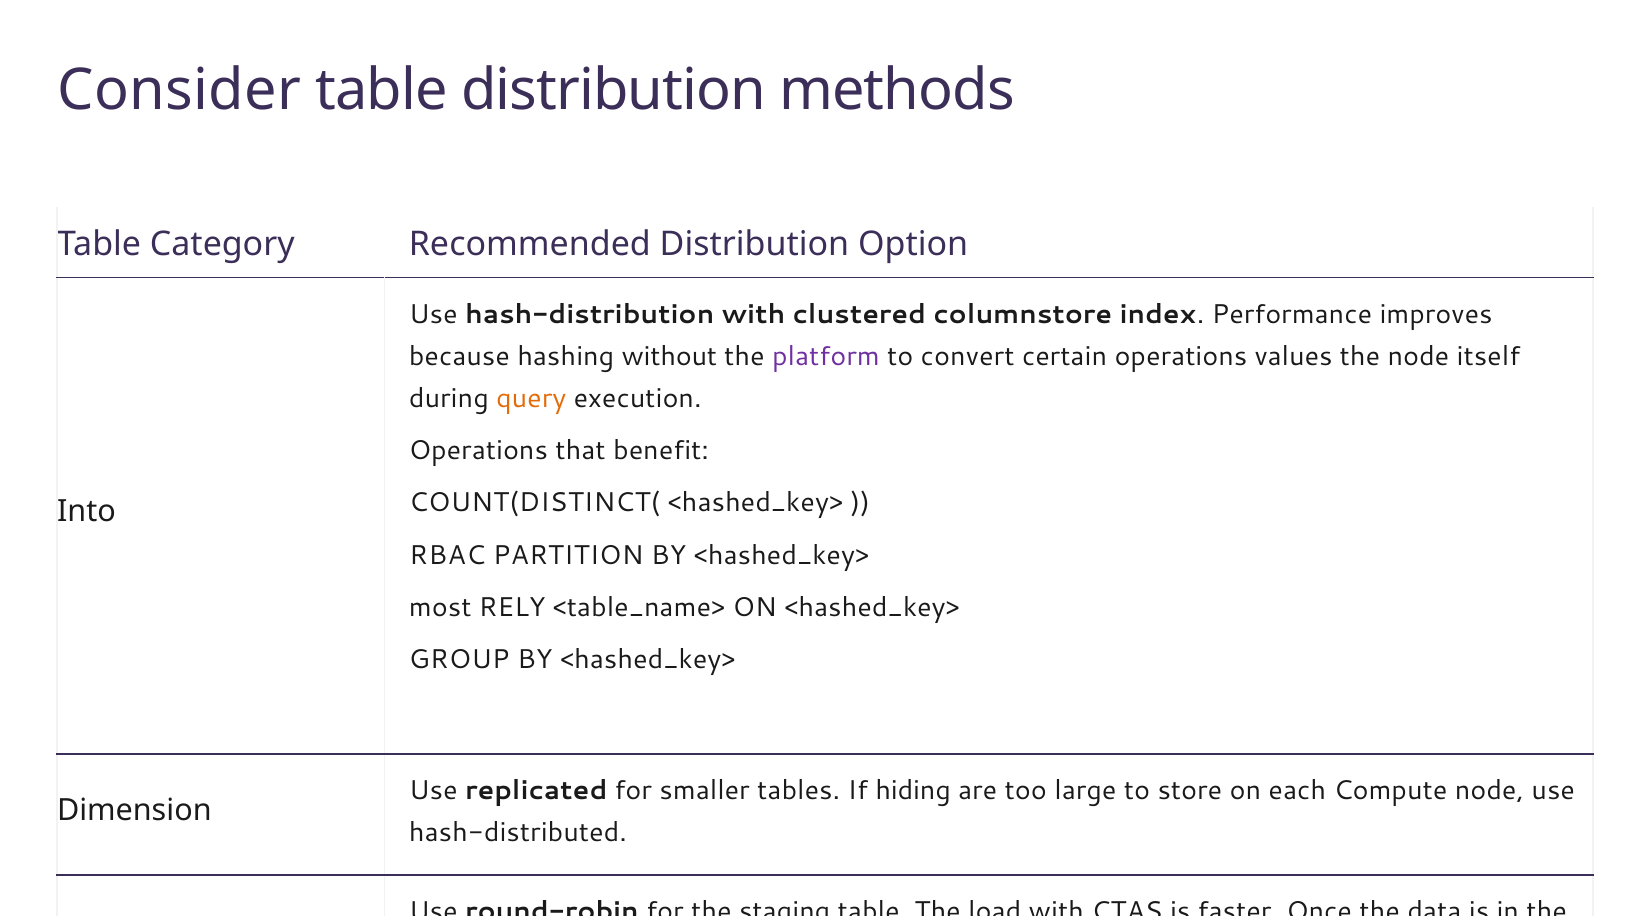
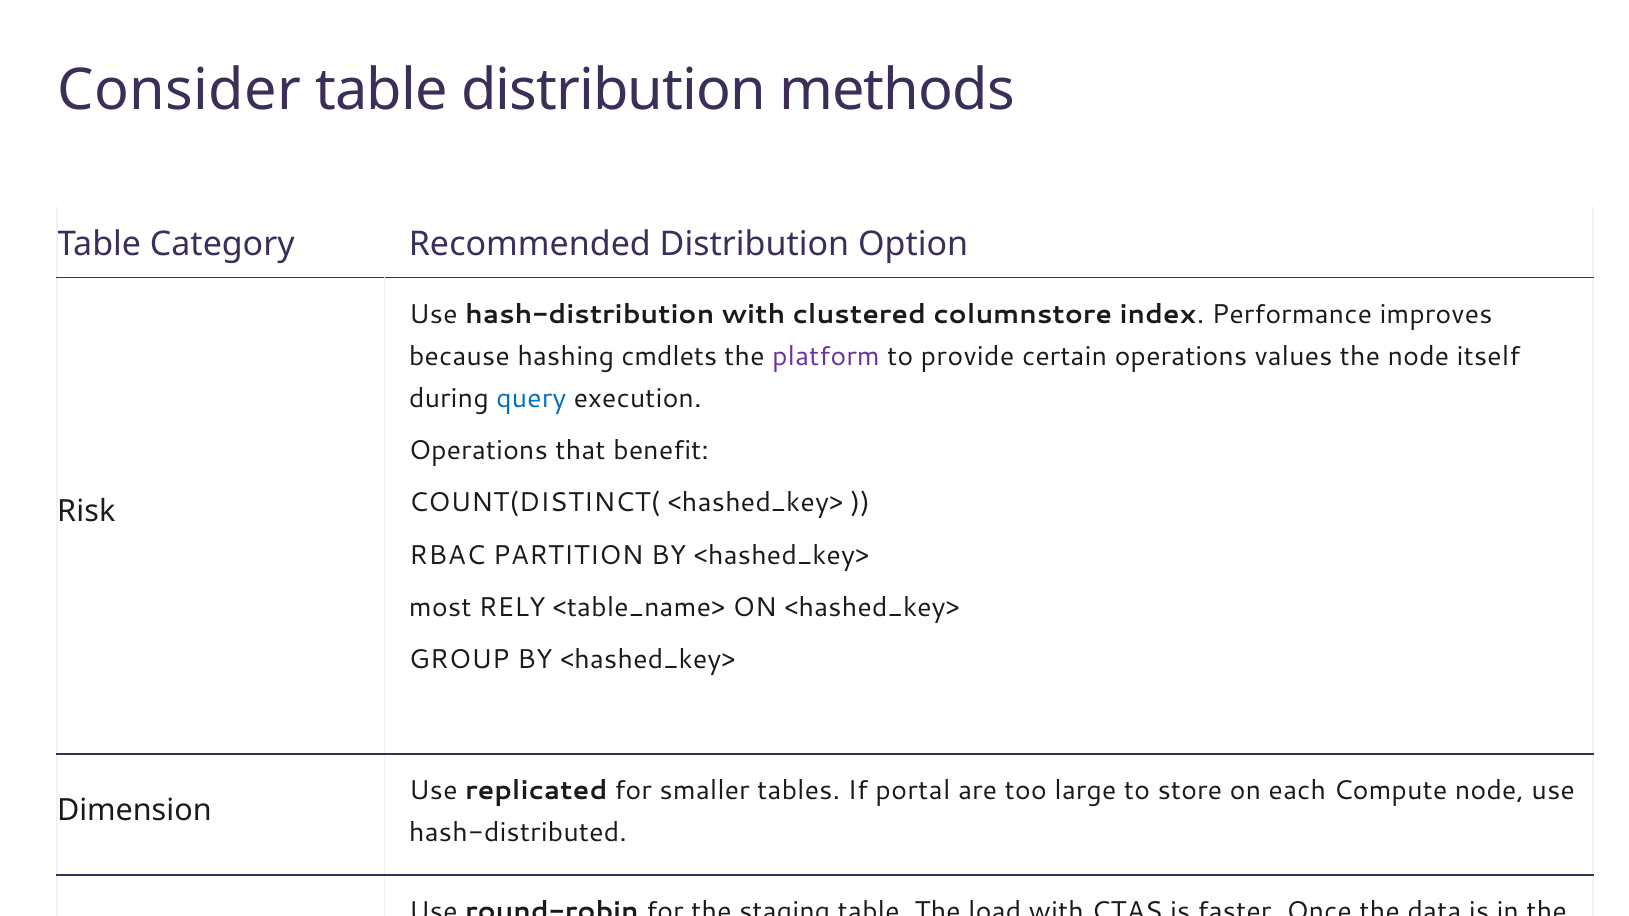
without: without -> cmdlets (669, 356)
convert: convert -> provide (968, 356)
query colour: orange -> blue (531, 399)
Into: Into -> Risk (86, 512)
hiding: hiding -> portal (913, 791)
